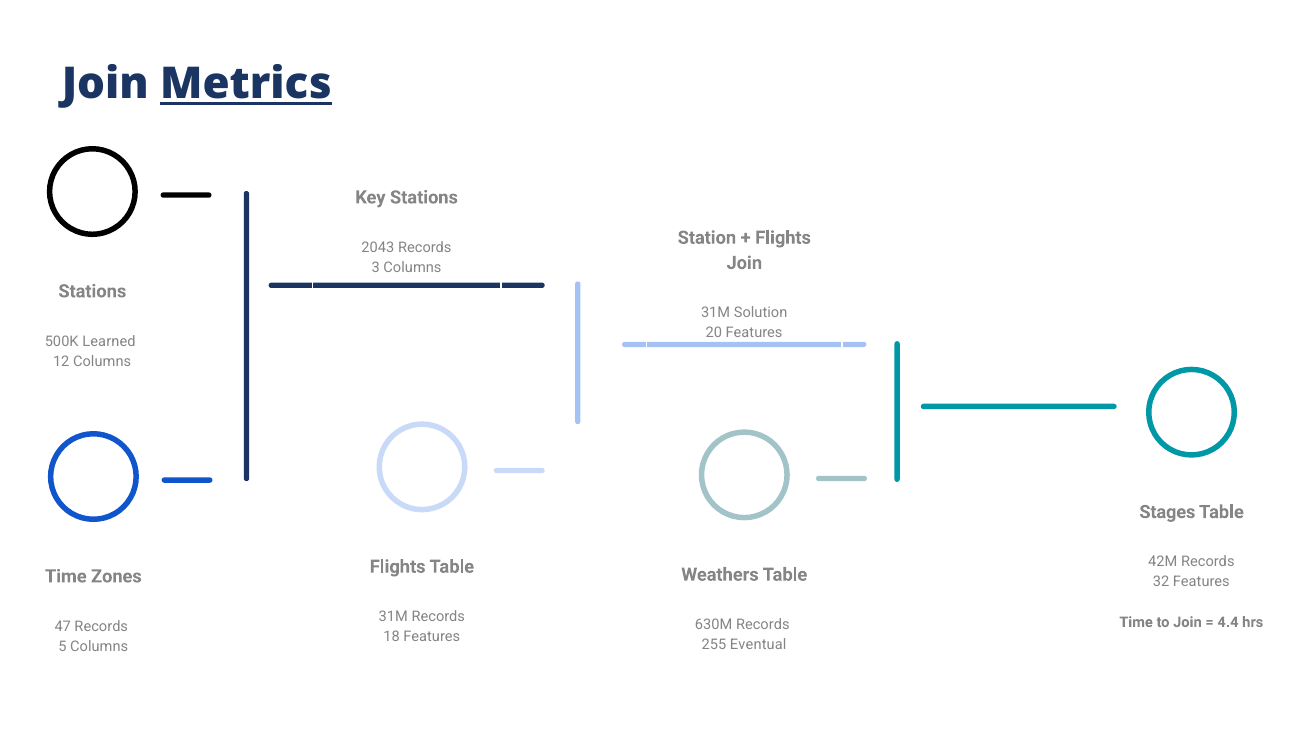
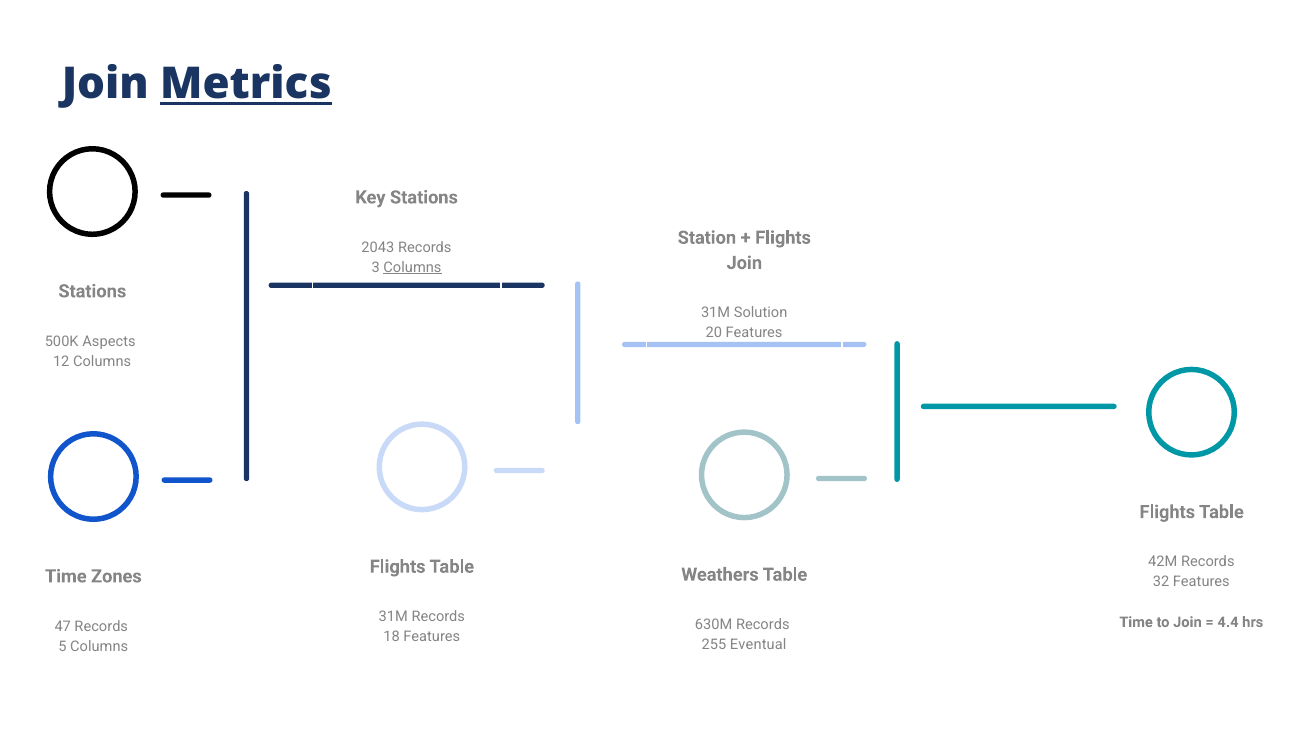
Columns underline: none -> present (412, 267)
Learned: Learned -> Aspects (109, 341)
Stages: Stages -> Flights (1167, 512)
